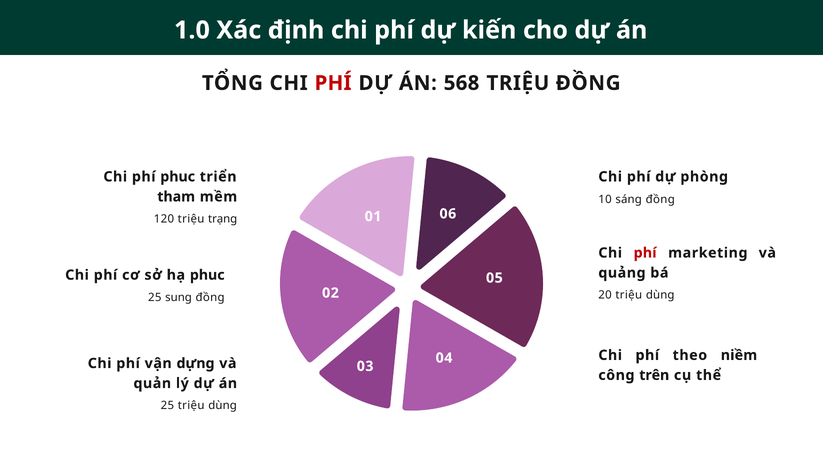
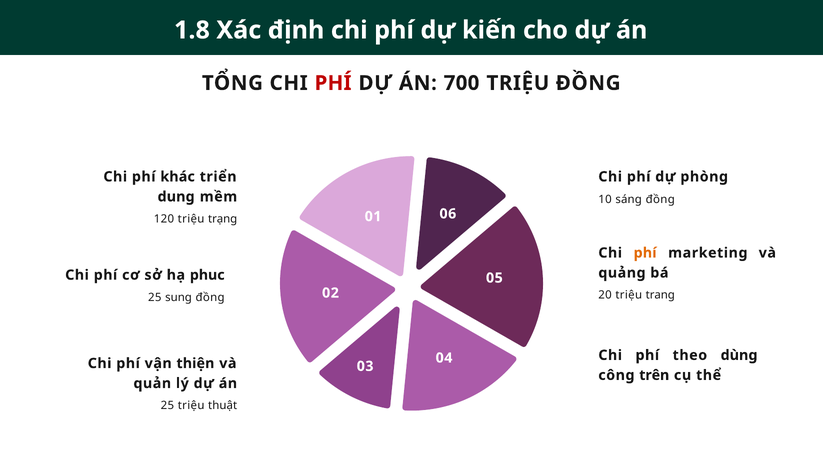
1.0: 1.0 -> 1.8 (192, 30)
568: 568 -> 700 (462, 83)
phí phục: phục -> khác (178, 177)
tham: tham -> dụng (176, 197)
phí colour: red -> orange (645, 253)
20 triệu dùng: dùng -> trang (660, 295)
niềm: niềm -> dùng (739, 355)
dựng: dựng -> thiện (195, 363)
25 triệu dùng: dùng -> thuật (223, 406)
